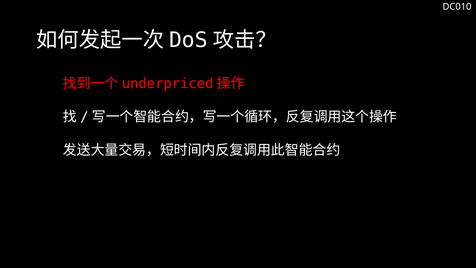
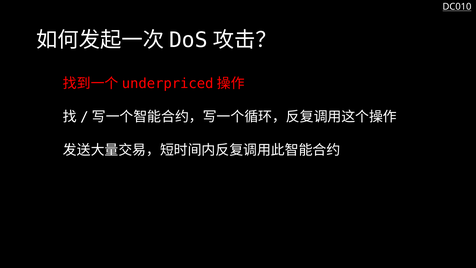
DC010 underline: none -> present (457, 7)
